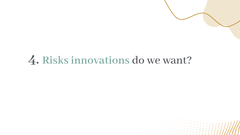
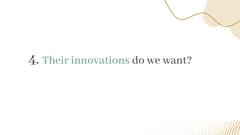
Risks: Risks -> Their (56, 60)
